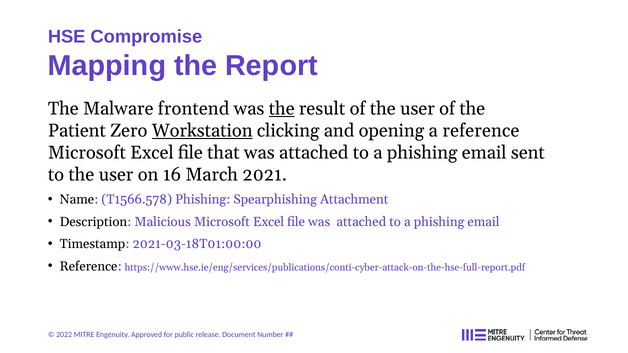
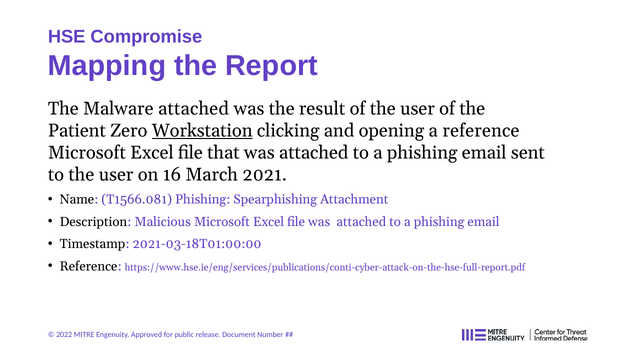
Malware frontend: frontend -> attached (194, 109)
the underline: present -> none (282, 109)
T1566.578: T1566.578 -> T1566.081 (137, 200)
